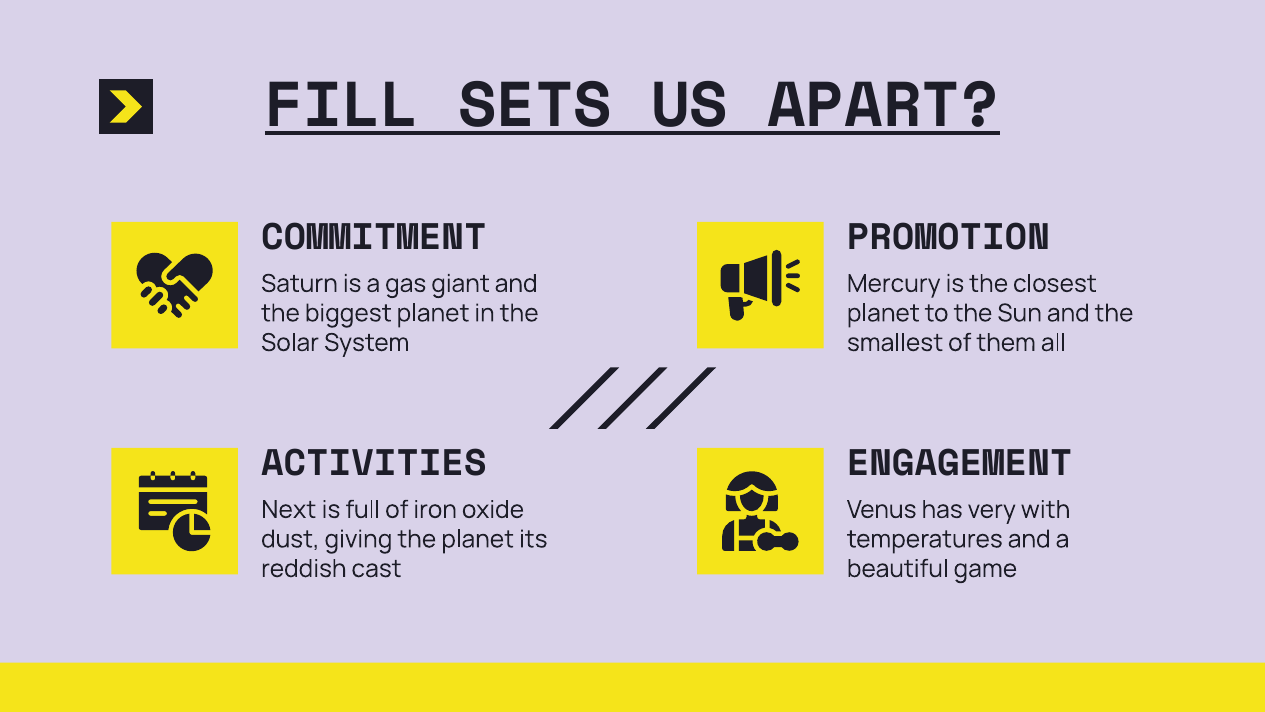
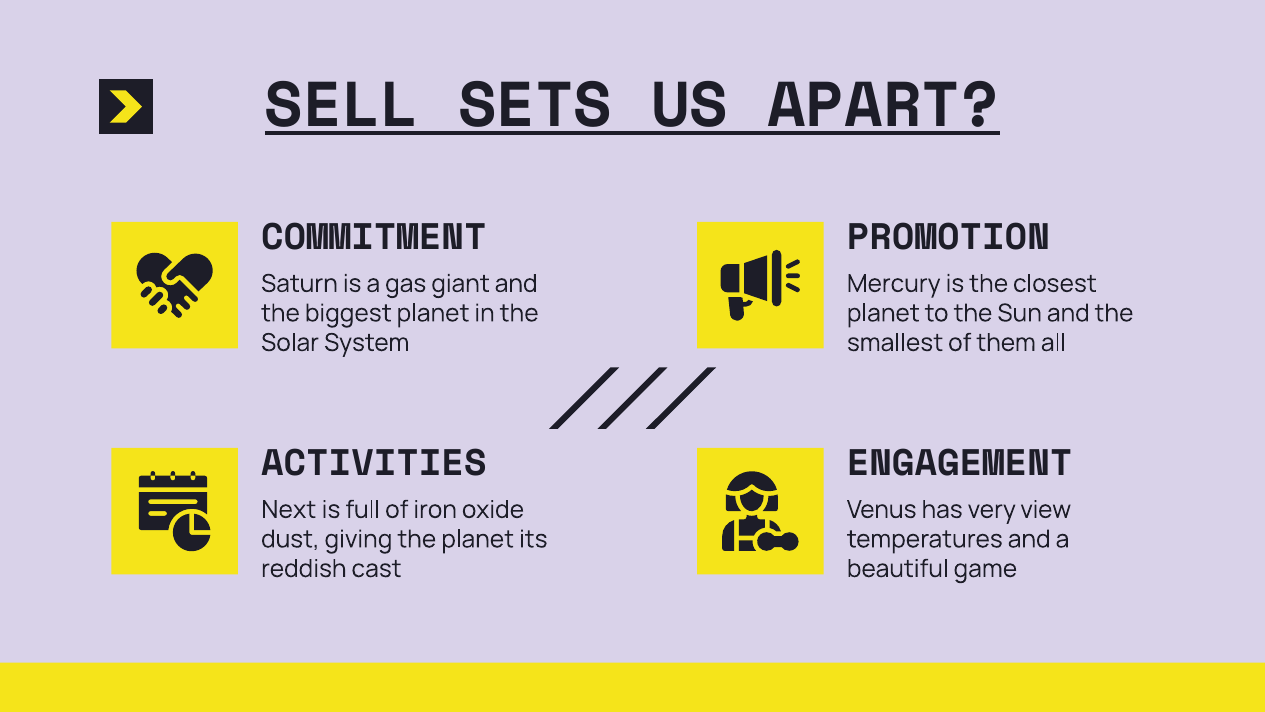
FILL: FILL -> SELL (342, 106)
with: with -> view (1046, 509)
